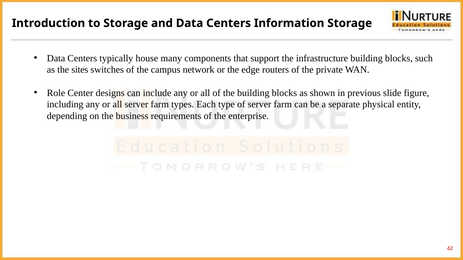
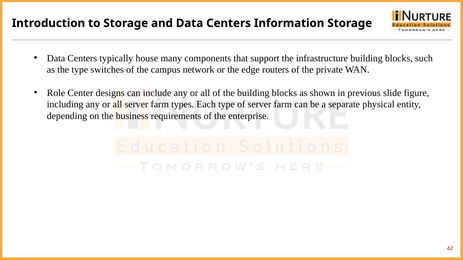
the sites: sites -> type (80, 70)
